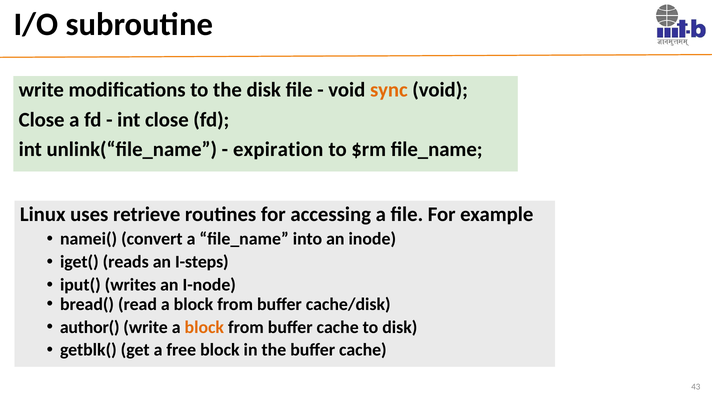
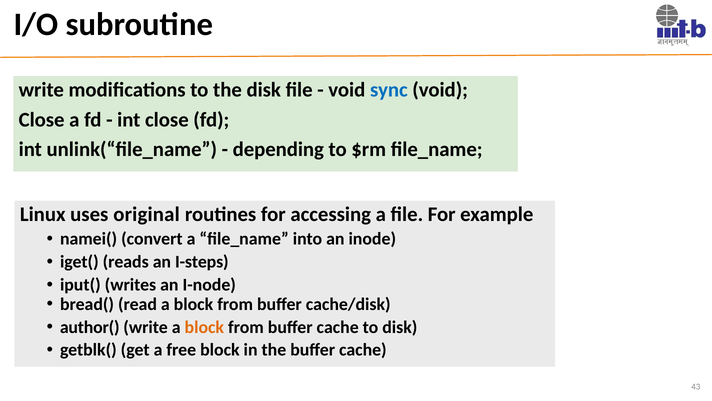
sync colour: orange -> blue (389, 90)
expiration: expiration -> depending (278, 149)
retrieve: retrieve -> original (147, 214)
